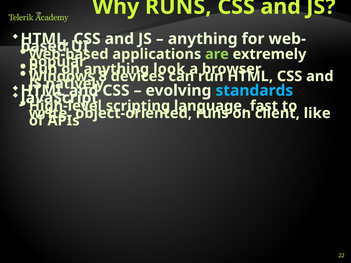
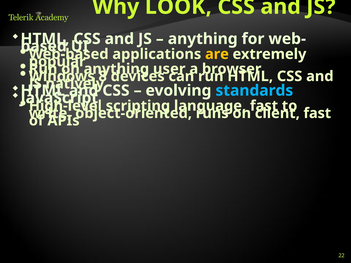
Why RUNS: RUNS -> LOOK (178, 7)
are colour: light green -> yellow (217, 54)
look: look -> user (169, 69)
like: like -> fast (317, 113)
